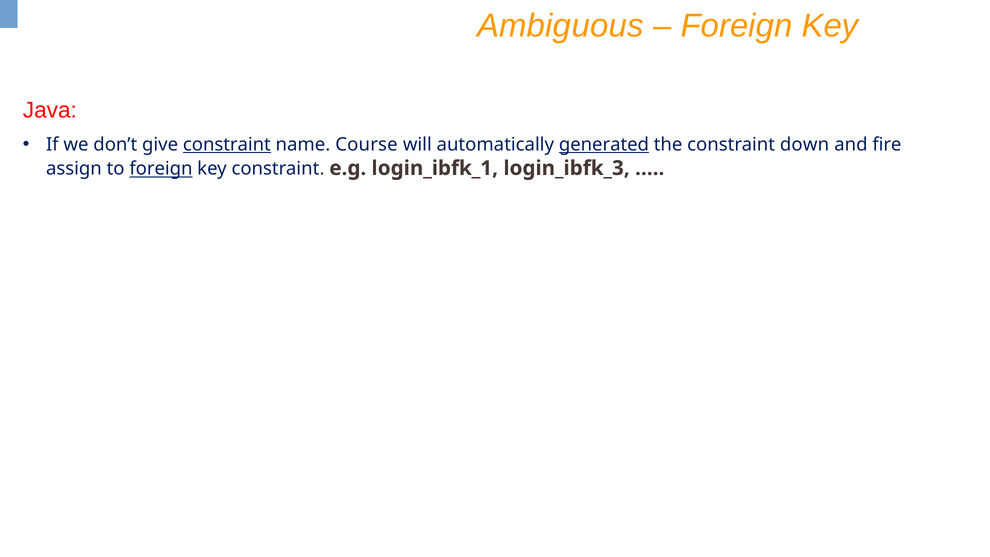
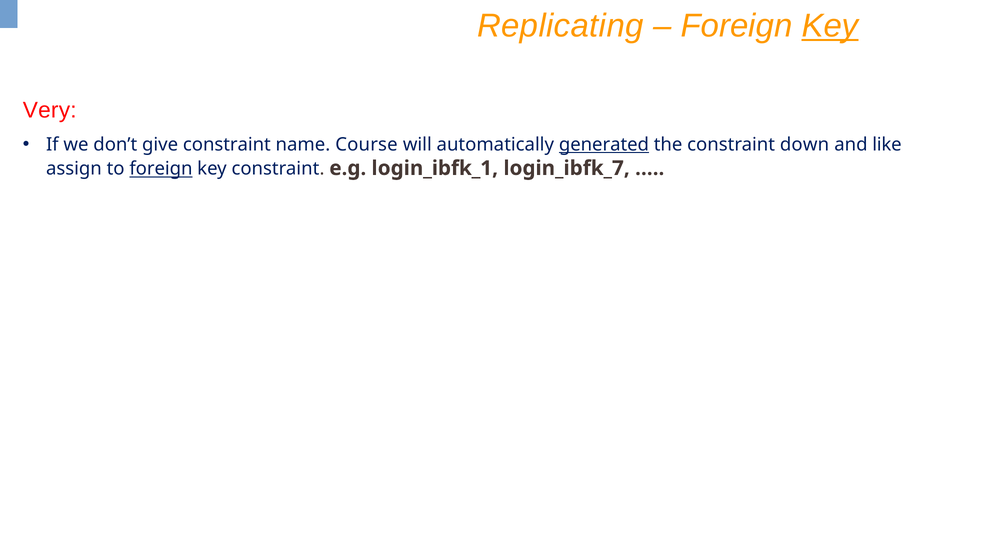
Ambiguous: Ambiguous -> Replicating (560, 26)
Key underline: none -> present (830, 26)
Java: Java -> Very (50, 110)
constraint underline: present -> none (227, 144)
fire: fire -> like (887, 144)
login_ibfk_3: login_ibfk_3 -> login_ibfk_7 (567, 168)
